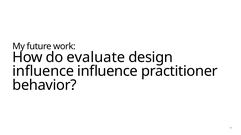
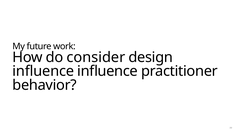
evaluate: evaluate -> consider (96, 58)
